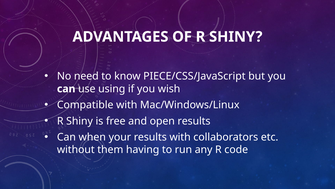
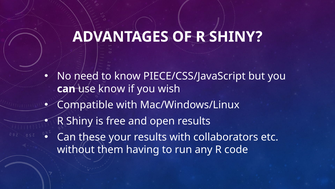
use using: using -> know (112, 89)
when: when -> these (92, 137)
